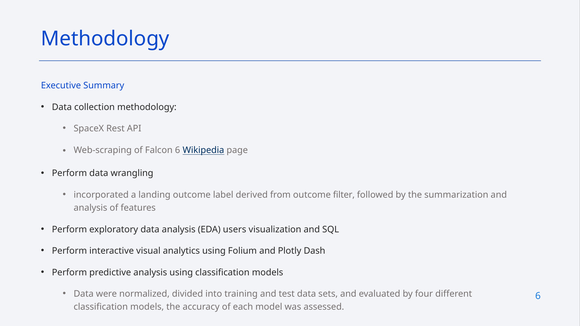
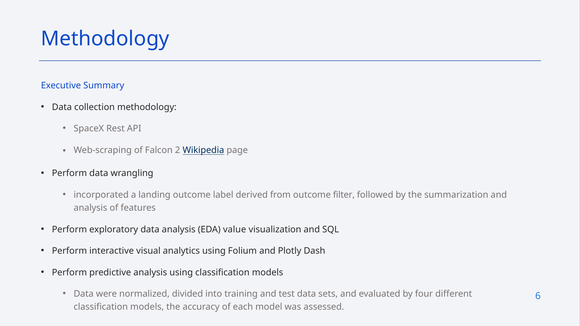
Falcon 6: 6 -> 2 (178, 150)
users: users -> value (235, 230)
